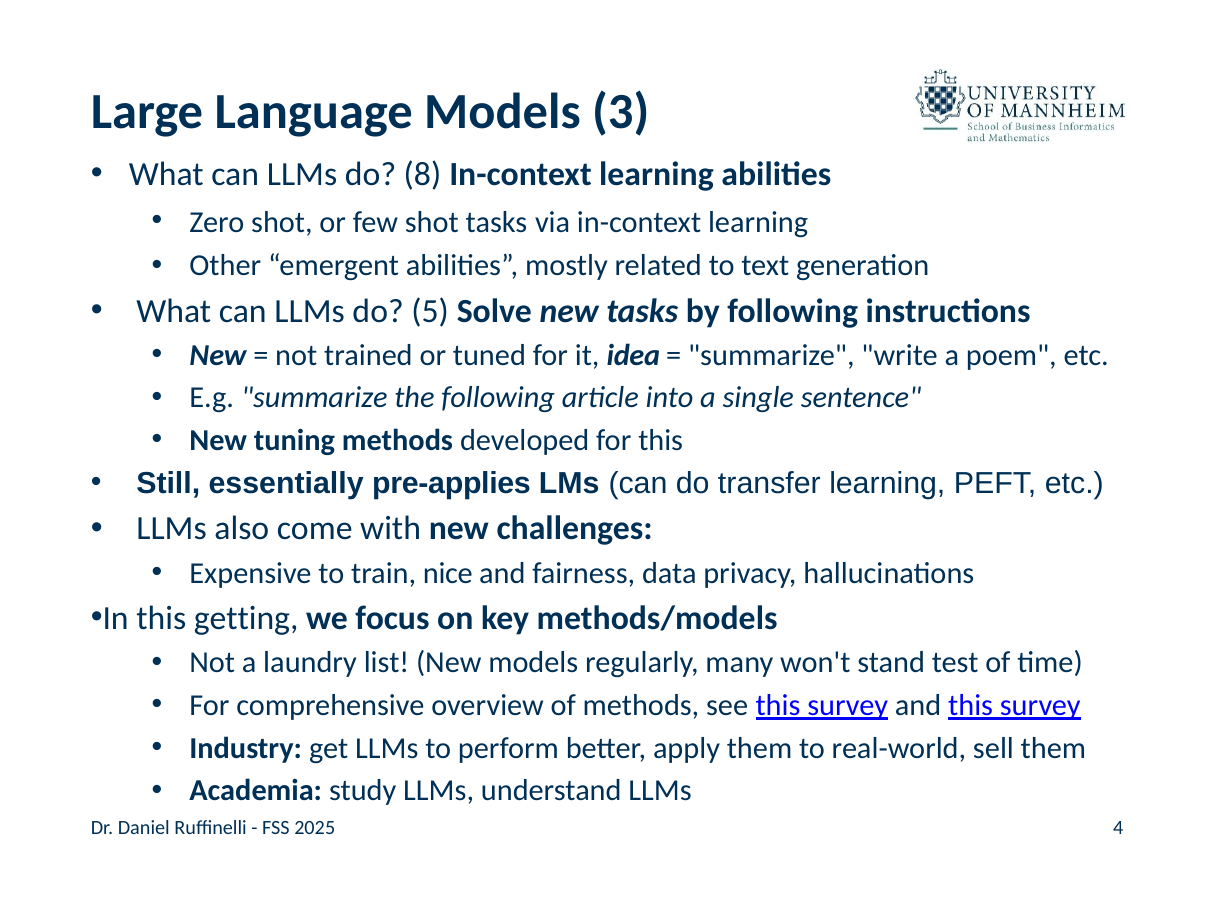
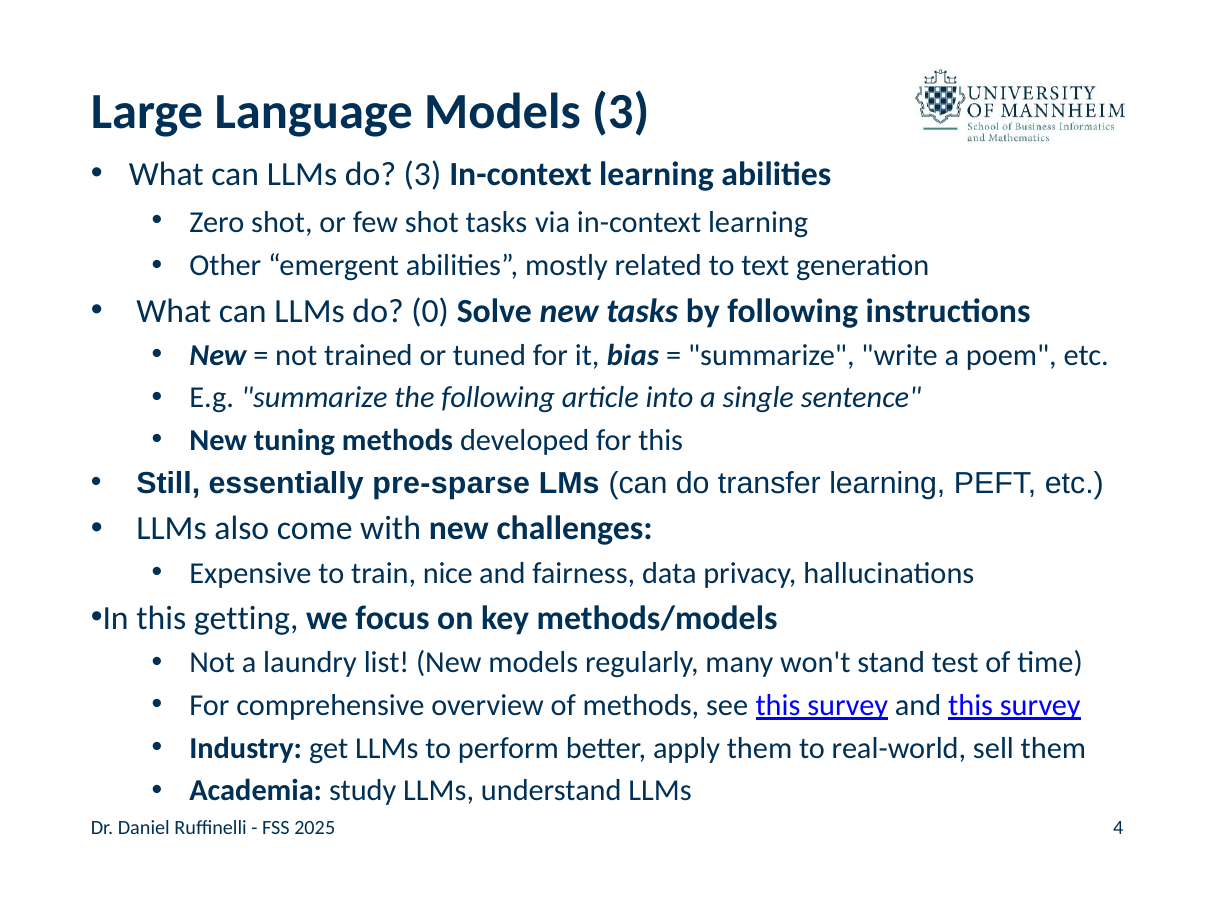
do 8: 8 -> 3 (423, 174)
5: 5 -> 0 (430, 311)
idea: idea -> bias (633, 356)
pre-applies: pre-applies -> pre-sparse (451, 484)
